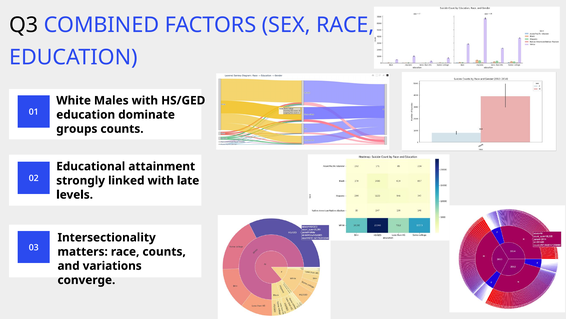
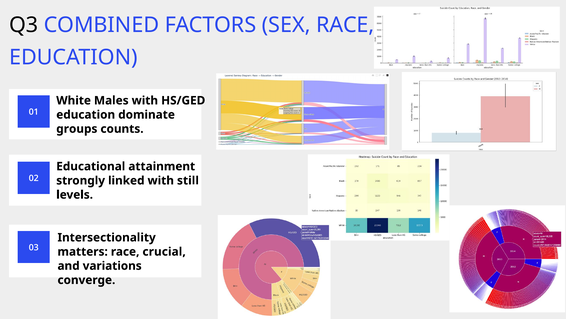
late: late -> still (188, 180)
race counts: counts -> crucial (164, 251)
